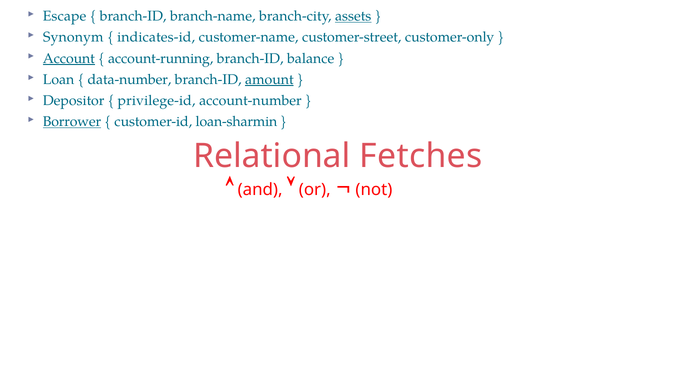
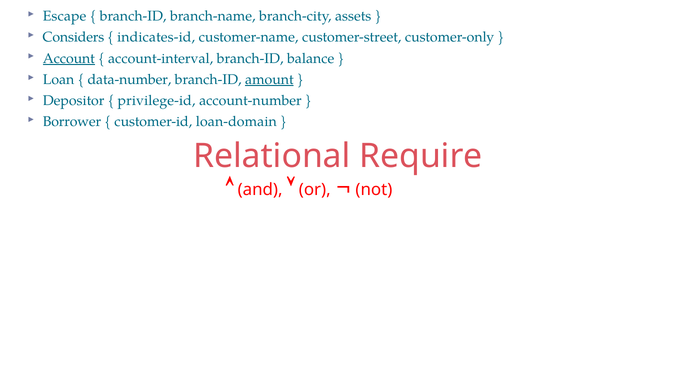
assets underline: present -> none (353, 16)
Synonym: Synonym -> Considers (73, 37)
account-running: account-running -> account-interval (161, 58)
Borrower underline: present -> none (72, 122)
loan-sharmin: loan-sharmin -> loan-domain (236, 122)
Fetches: Fetches -> Require (421, 156)
